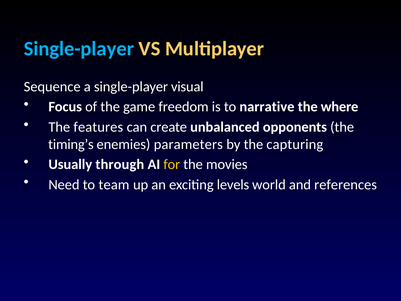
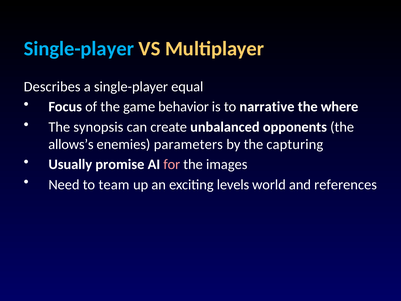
Sequence: Sequence -> Describes (52, 87)
visual: visual -> equal (187, 87)
freedom: freedom -> behavior (184, 107)
features: features -> synopsis (98, 127)
timing’s: timing’s -> allows’s (71, 144)
through: through -> promise (120, 164)
for colour: yellow -> pink (172, 164)
movies: movies -> images (227, 164)
